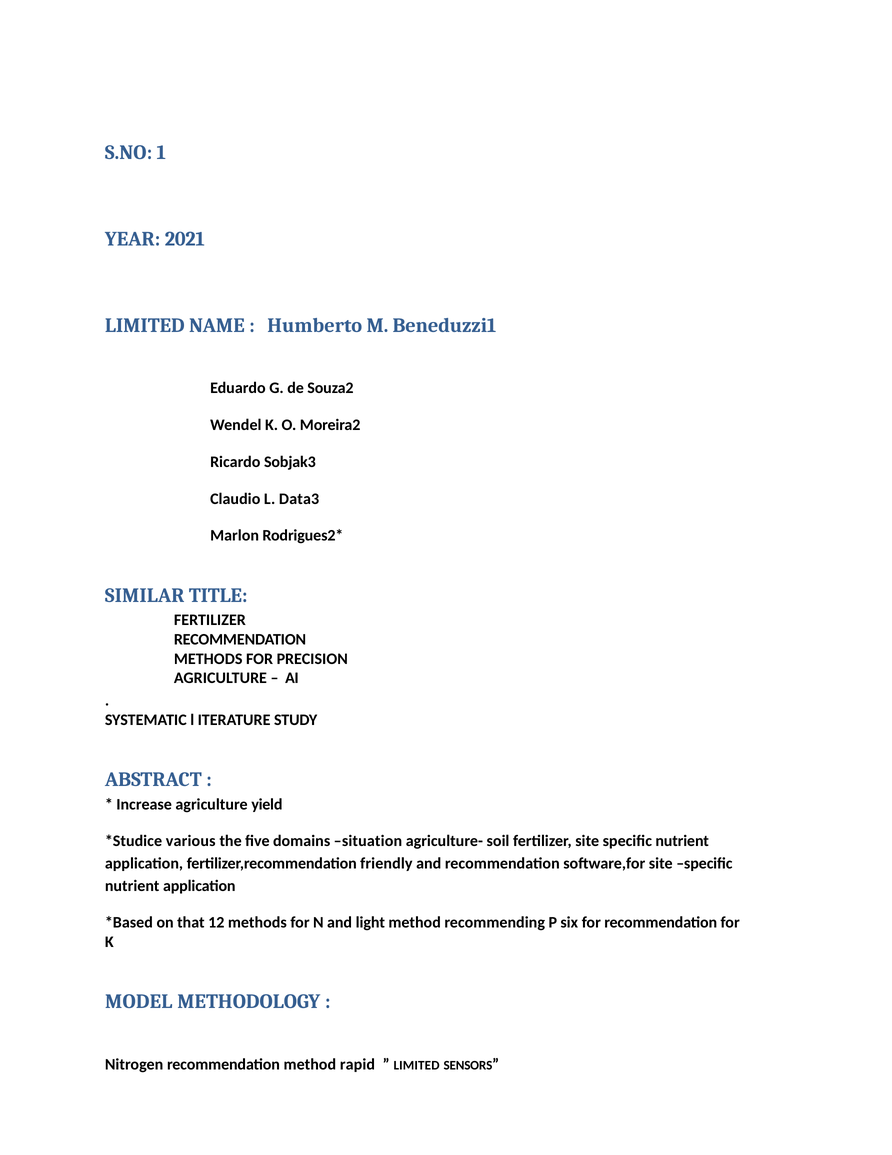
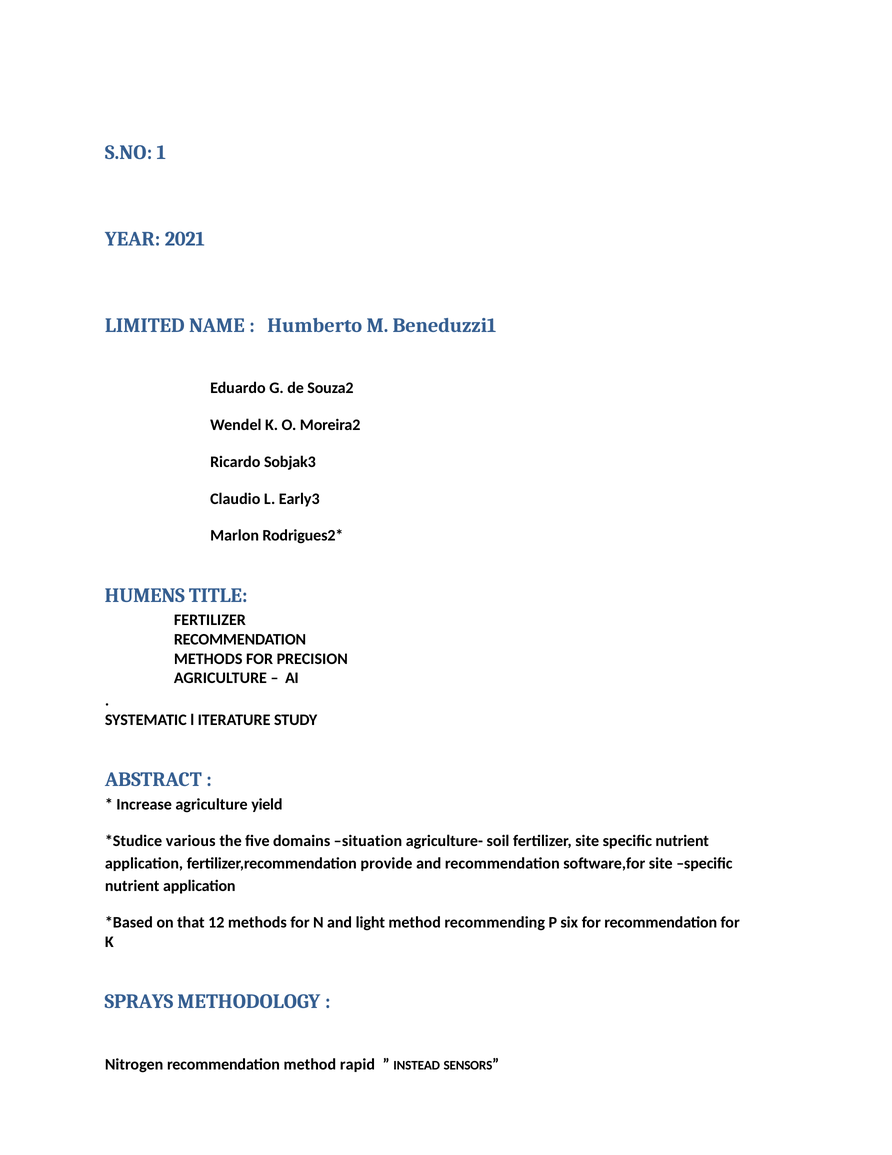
Data3: Data3 -> Early3 (299, 498)
SIMILAR: SIMILAR -> HUMENS (145, 595)
friendly: friendly -> provide (386, 863)
MODEL: MODEL -> SPRAYS (139, 1001)
LIMITED: LIMITED -> INSTEAD (417, 1065)
